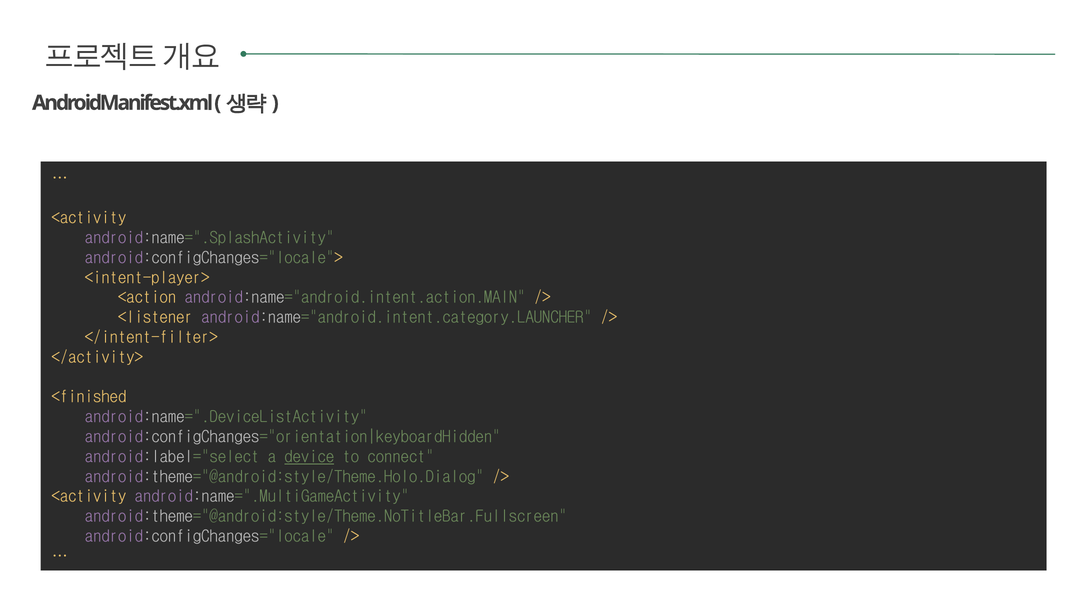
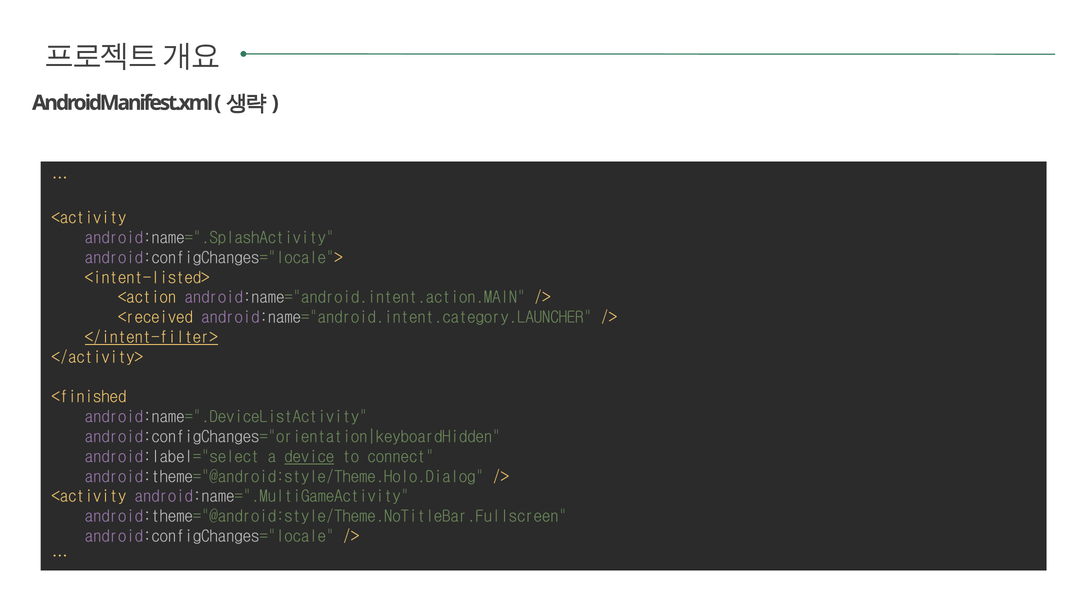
<intent-player>: <intent-player> -> <intent-listed> (147, 278)
<listener: <listener -> <received (155, 318)
</intent-filter> underline: none -> present (151, 337)
